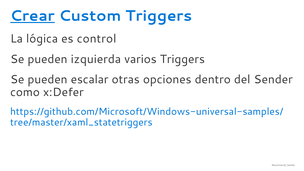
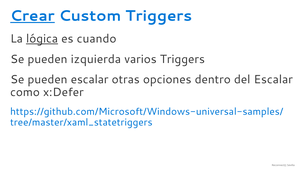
lógica underline: none -> present (42, 39)
control: control -> cuando (97, 39)
del Sender: Sender -> Escalar (273, 79)
